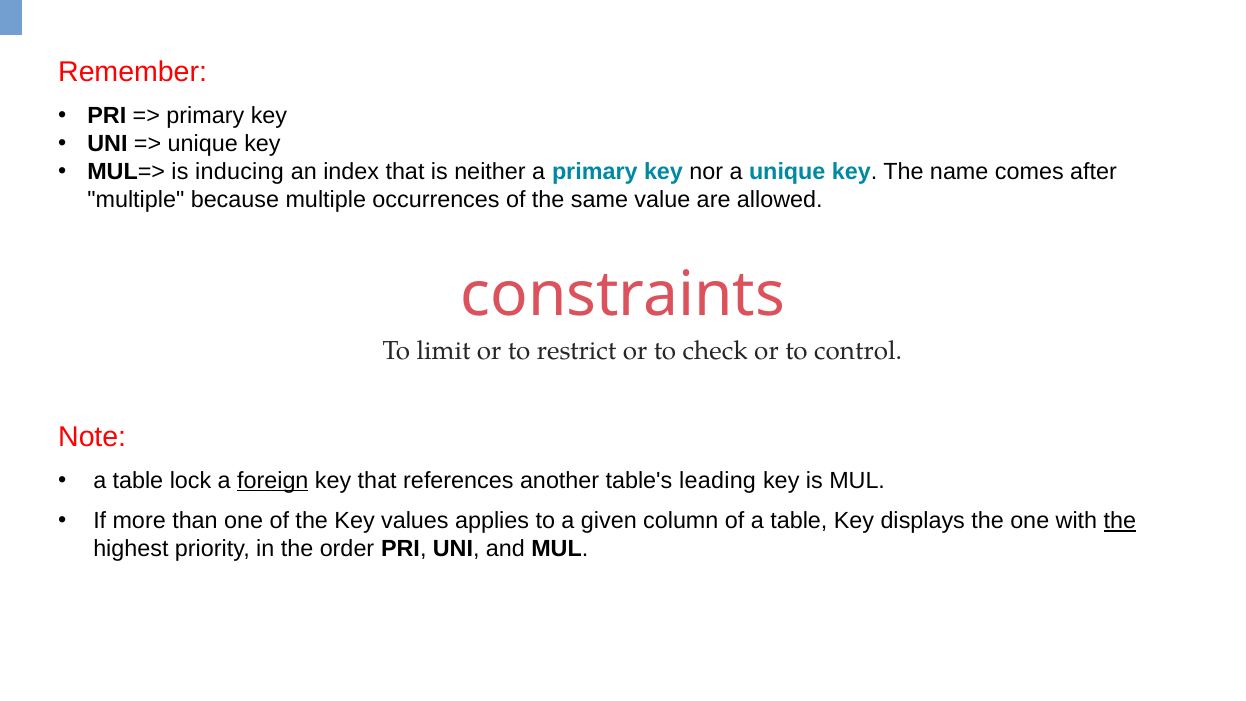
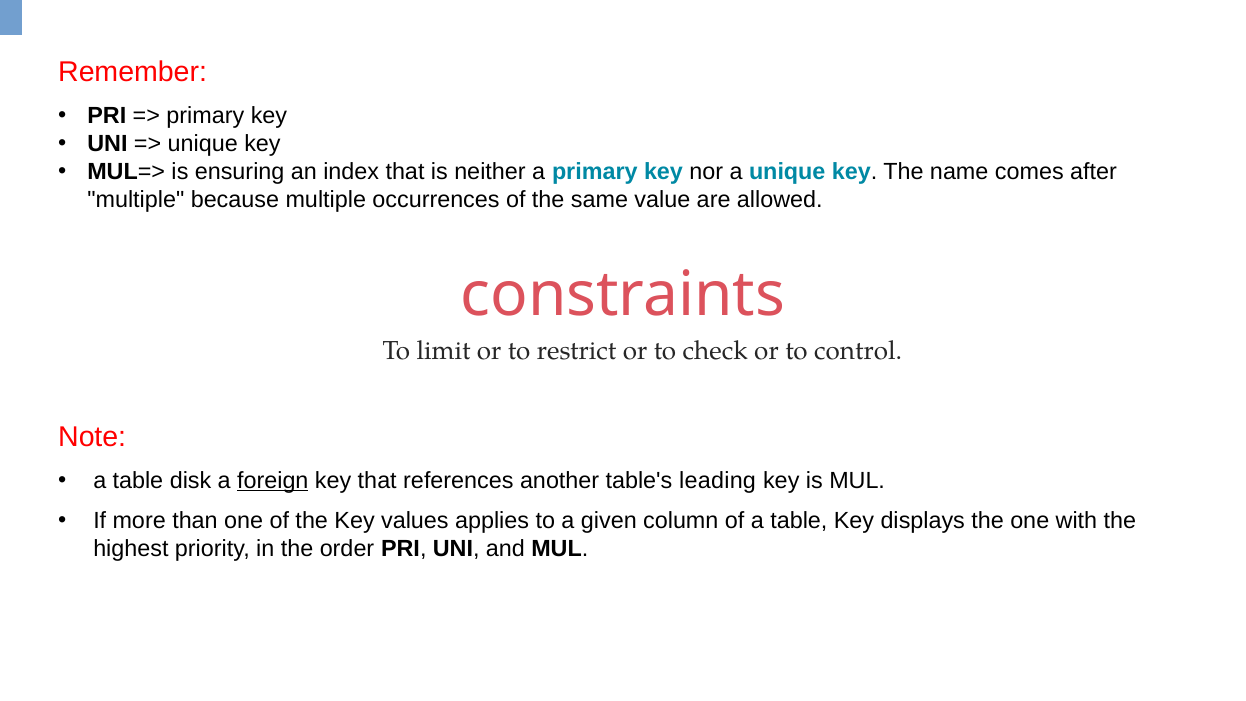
inducing: inducing -> ensuring (240, 172)
lock: lock -> disk (191, 481)
the underline: present -> none (1120, 521)
